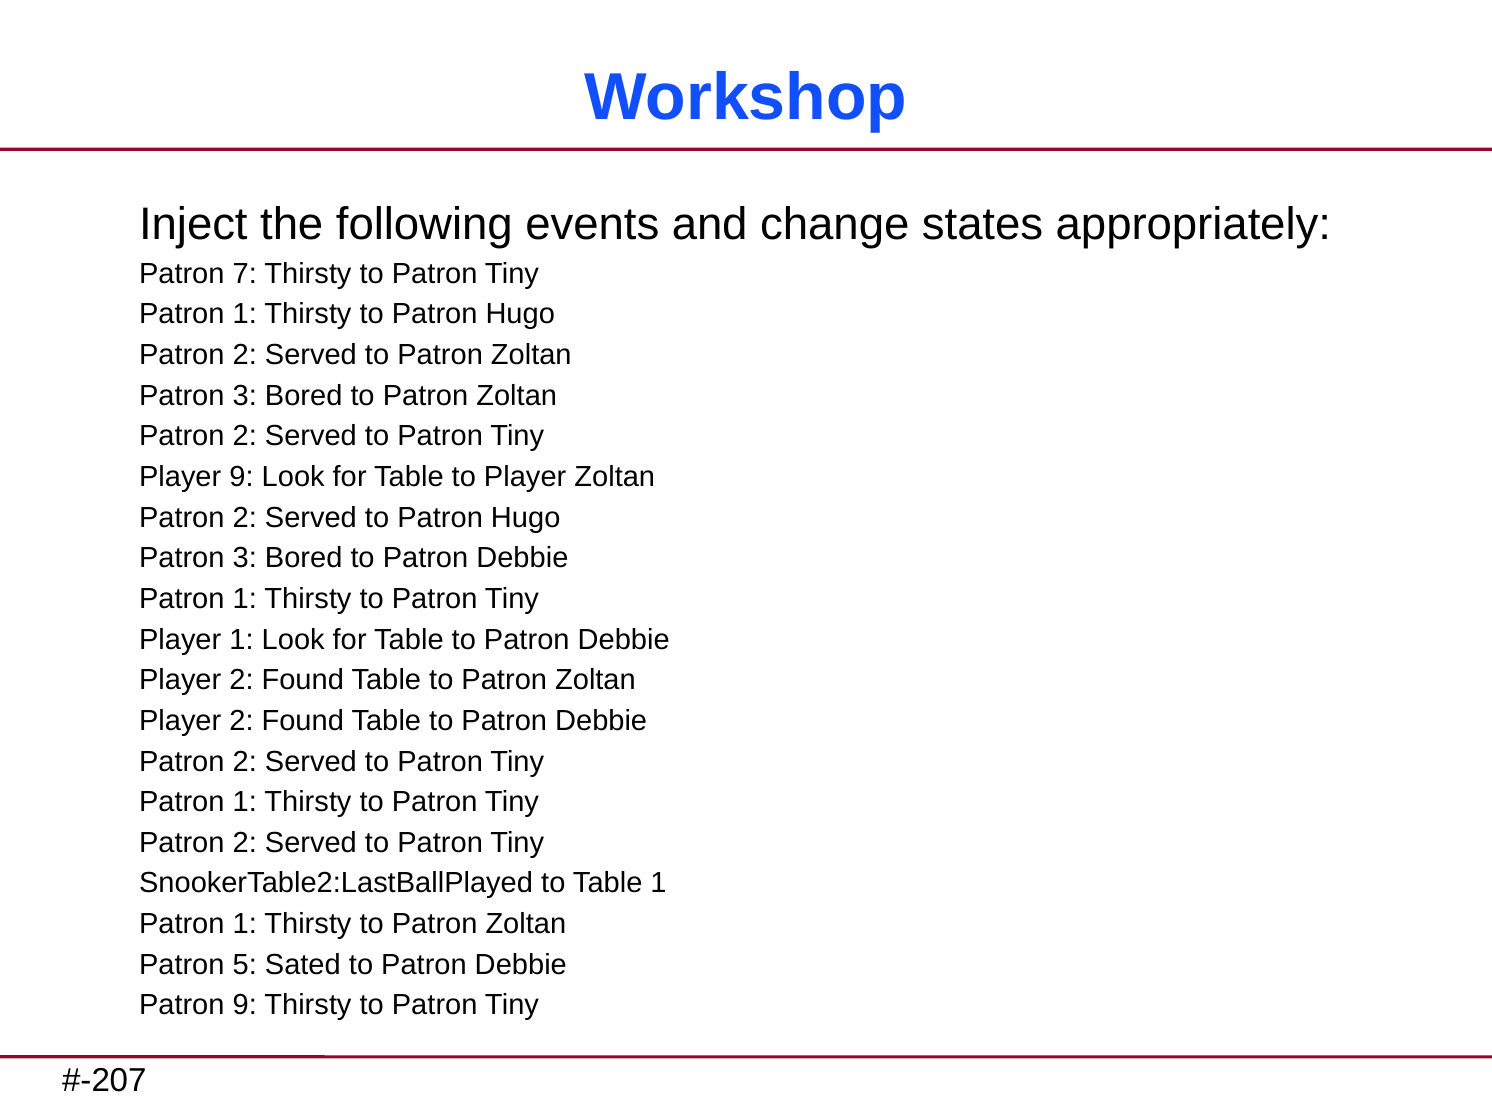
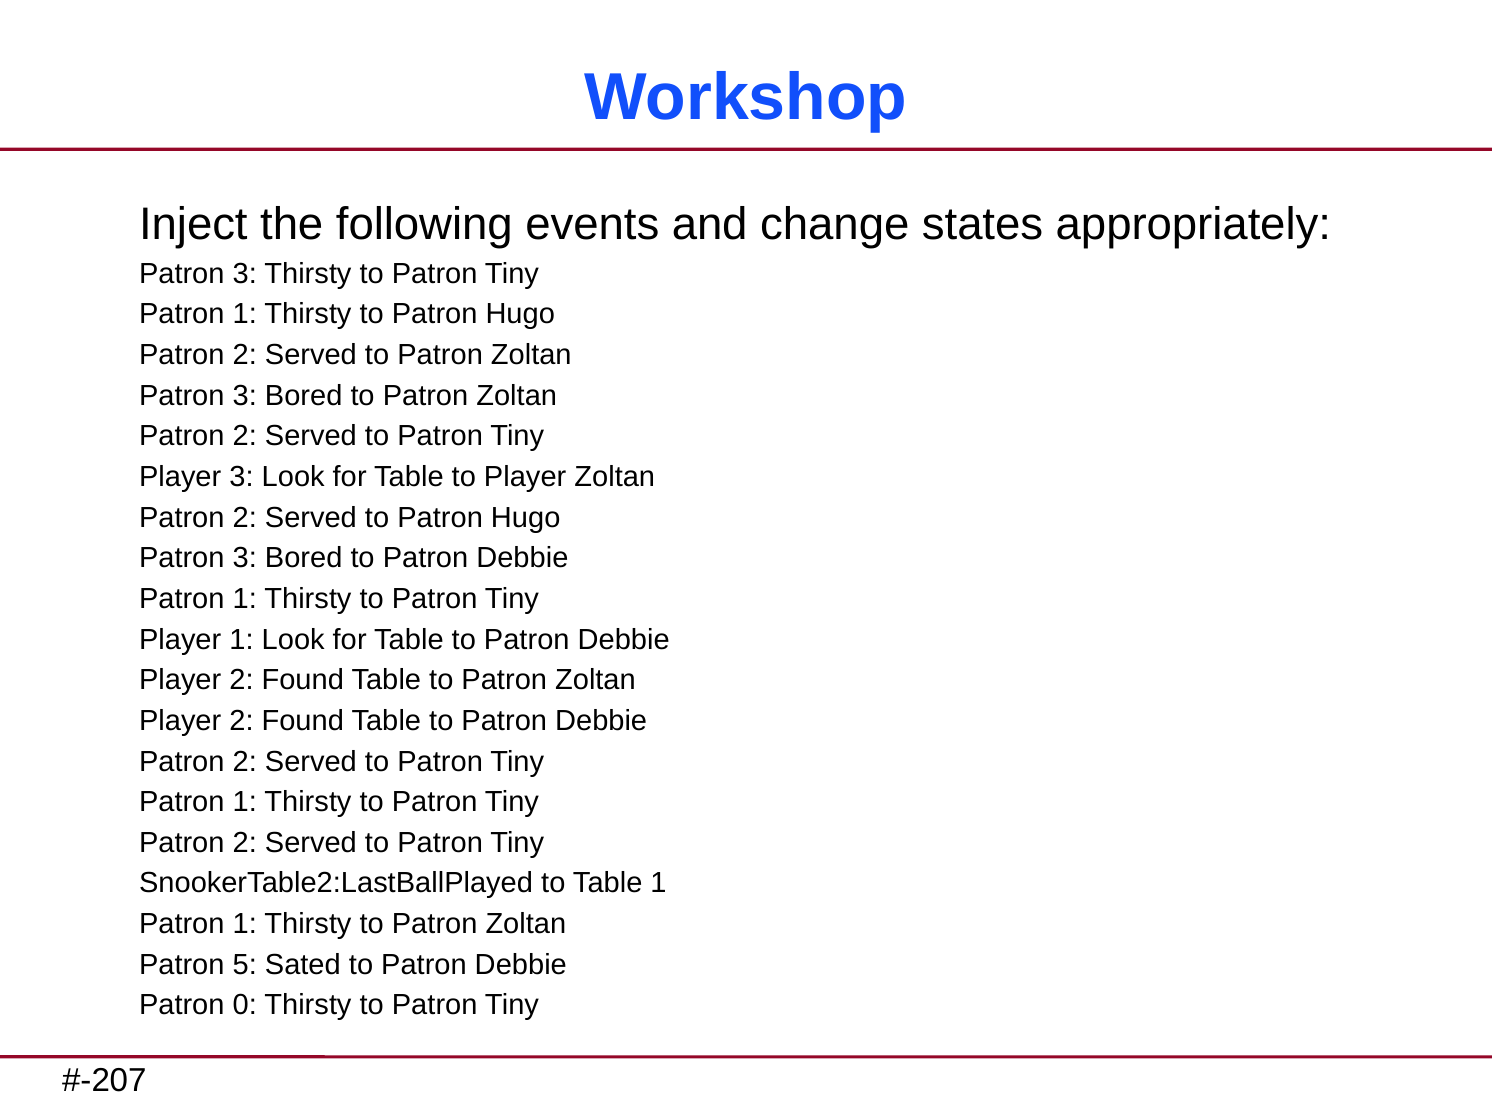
7: 7 -> 3 (245, 274)
Player 9: 9 -> 3 (242, 477)
Patron 9: 9 -> 0 (245, 1005)
